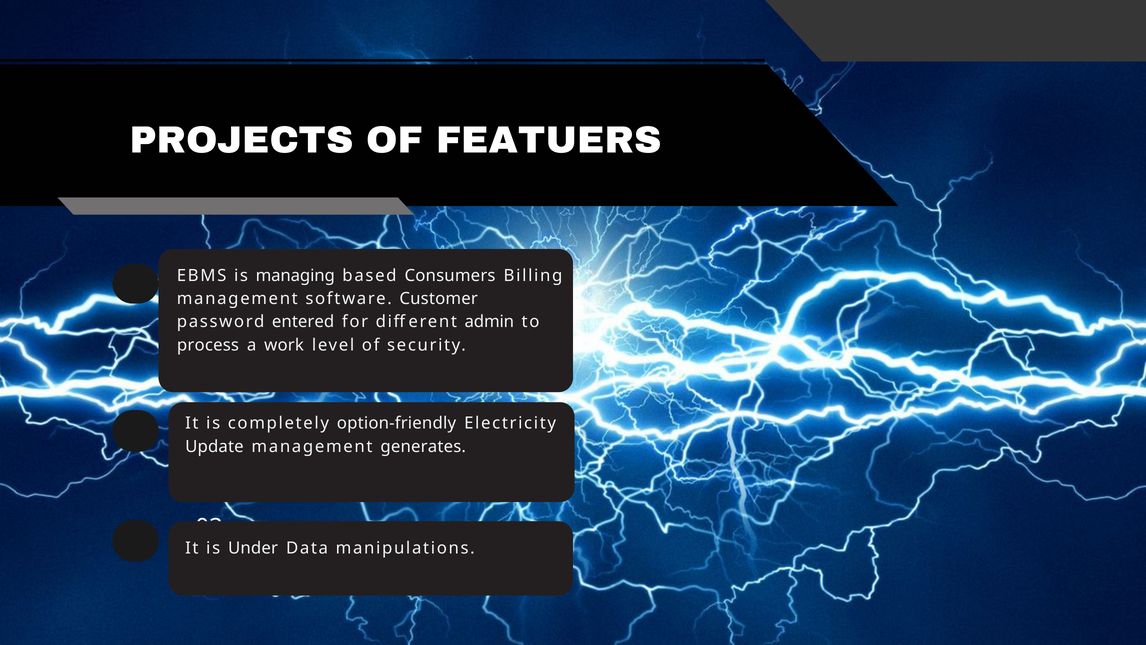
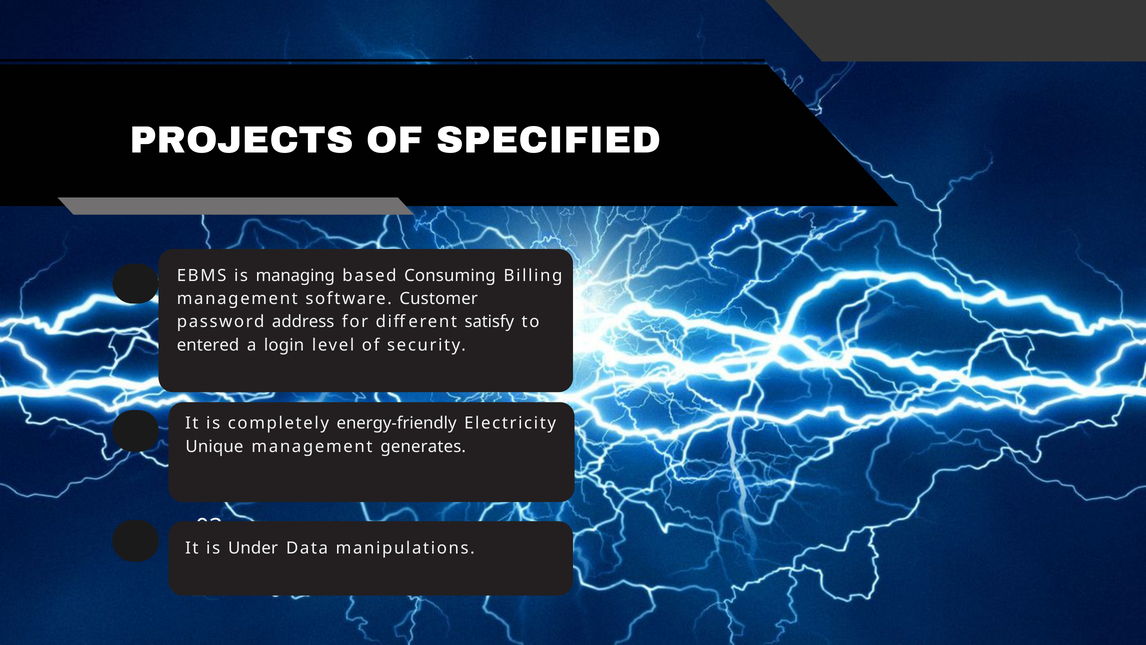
FEATUERS: FEATUERS -> SPECIFIED (549, 140)
Consumers: Consumers -> Consuming (450, 275)
entered: entered -> address (303, 322)
admin: admin -> satisfy (489, 322)
process: process -> entered (208, 345)
work: work -> login (284, 345)
option-friendly: option-friendly -> energy-friendly (397, 423)
Update: Update -> Unique (214, 446)
